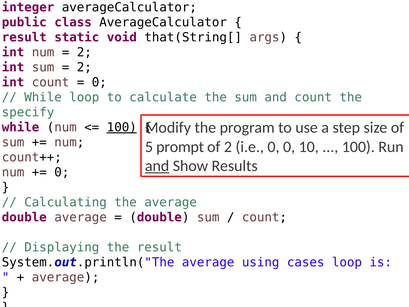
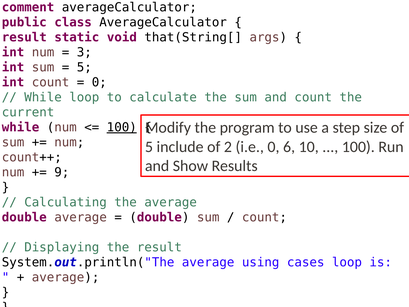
integer: integer -> comment (28, 7)
2: 2 -> 3 (84, 52)
2: 2 -> 5 (84, 67)
specify: specify -> current (28, 112)
prompt: prompt -> include (180, 147)
0 0: 0 -> 6 (289, 147)
and underline: present -> none (157, 166)
0: 0 -> 9 (62, 172)
